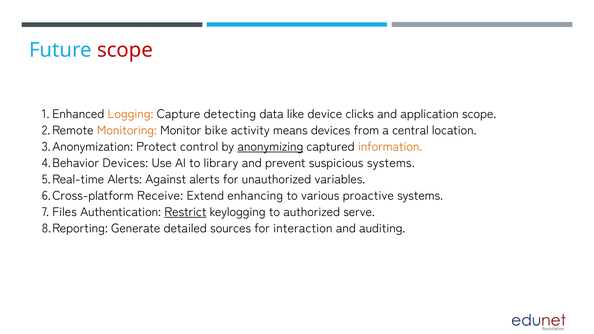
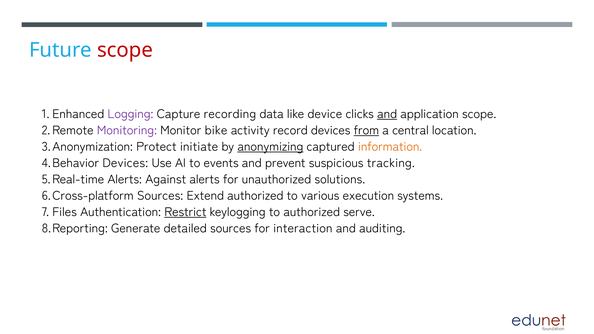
Logging colour: orange -> purple (131, 114)
detecting: detecting -> recording (230, 114)
and underline: none -> present (387, 114)
Monitoring colour: orange -> purple (127, 131)
means: means -> record (290, 131)
from underline: none -> present (366, 131)
control: control -> initiate (199, 147)
library: library -> events (221, 163)
suspicious systems: systems -> tracking (391, 163)
variables: variables -> solutions (340, 180)
Receive: Receive -> Sources (160, 196)
Extend enhancing: enhancing -> authorized (255, 196)
proactive: proactive -> execution (368, 196)
